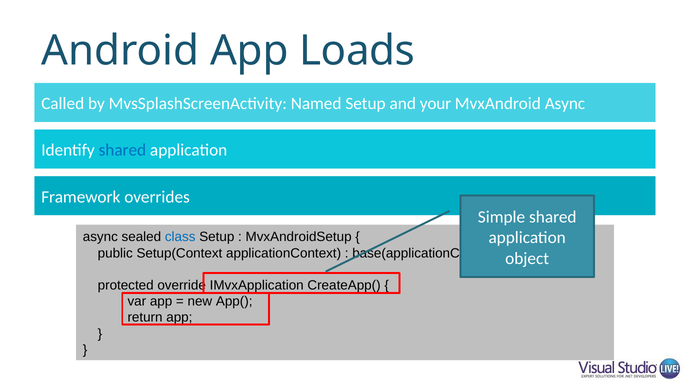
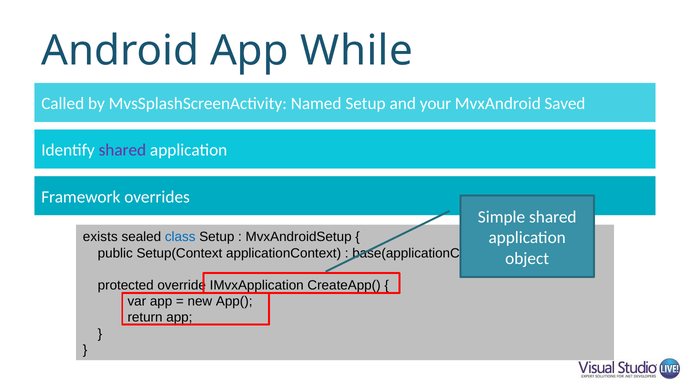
Loads: Loads -> While (357, 51)
MvxAndroid Async: Async -> Saved (565, 104)
shared colour: blue -> purple (122, 150)
async: async -> exists (100, 237)
